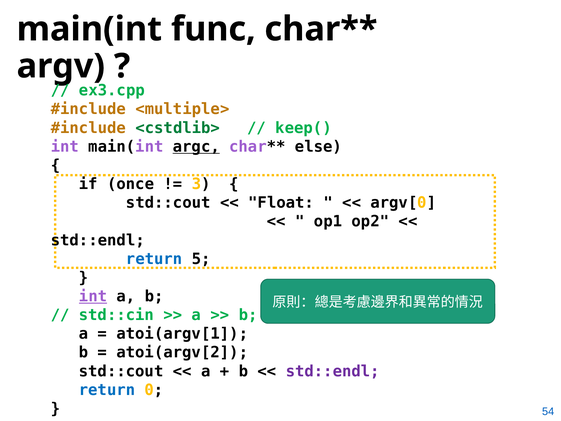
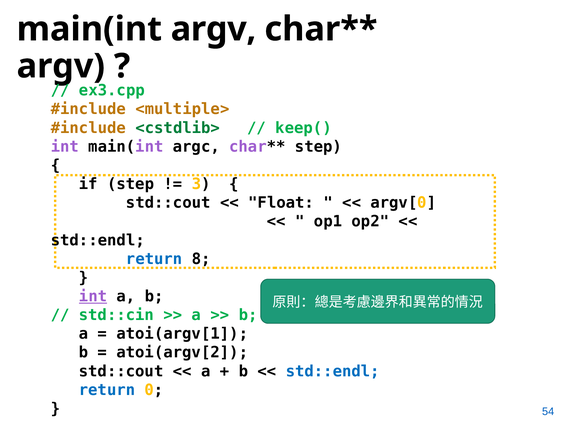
main(int func: func -> argv (213, 29)
argc underline: present -> none (196, 147)
else: else -> step (318, 147)
if once: once -> step (131, 184)
5: 5 -> 8 (201, 259)
std::endl colour: purple -> blue (333, 371)
